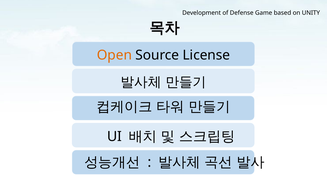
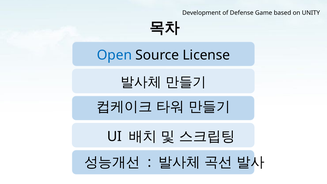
Open colour: orange -> blue (114, 55)
